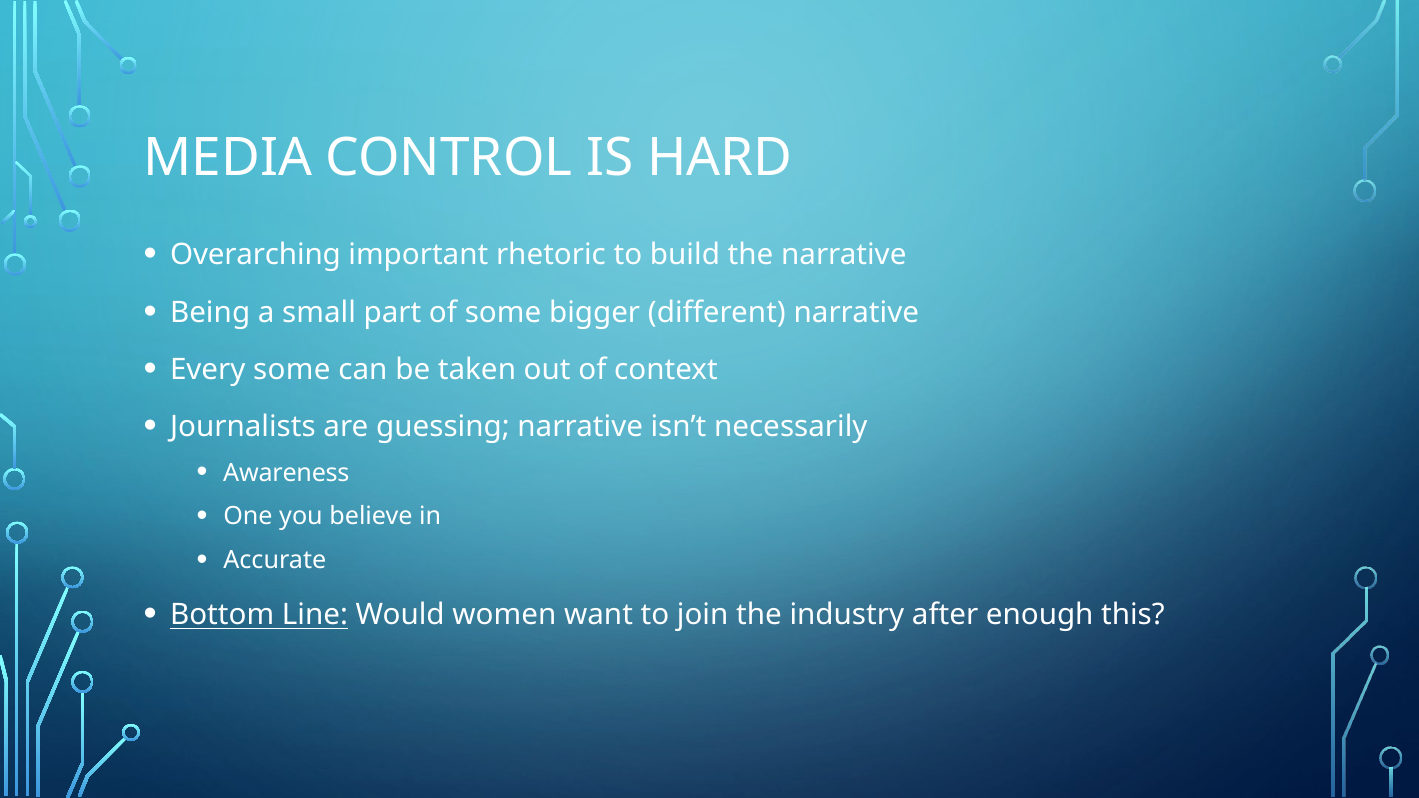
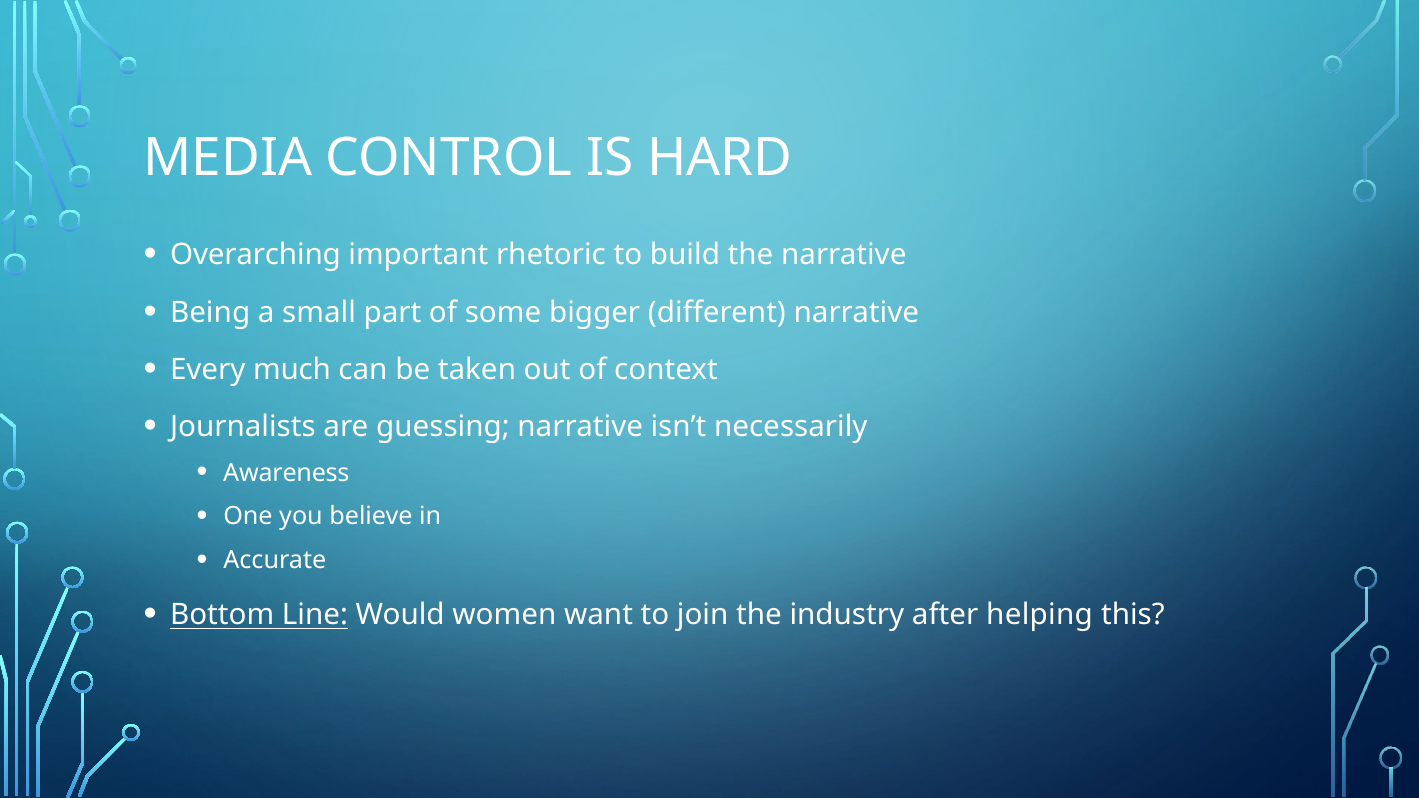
Every some: some -> much (292, 370)
enough: enough -> helping (1040, 615)
